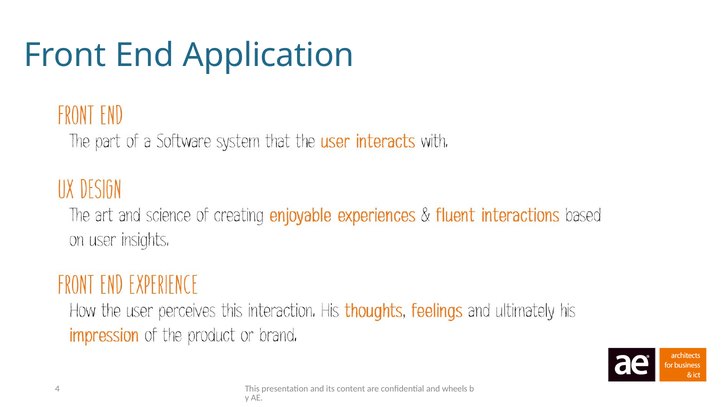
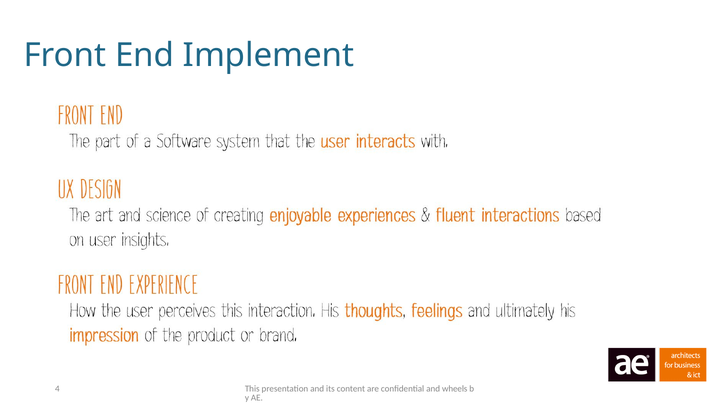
Application: Application -> Implement (268, 55)
